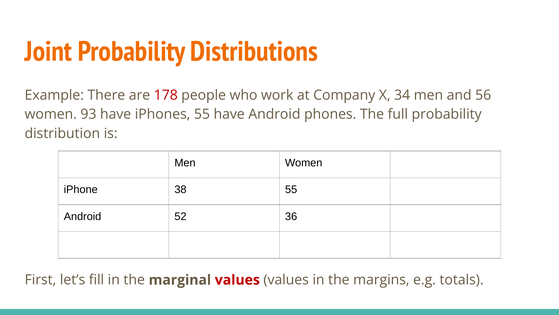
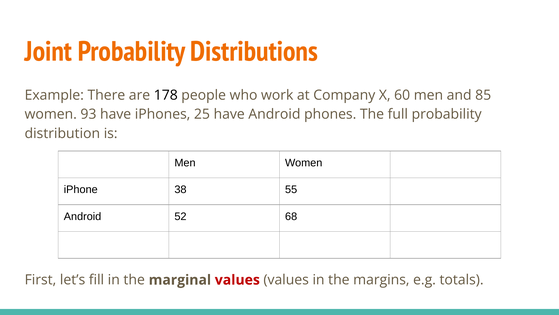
178 colour: red -> black (166, 95)
34: 34 -> 60 (402, 95)
56: 56 -> 85 (483, 95)
iPhones 55: 55 -> 25 (202, 114)
36: 36 -> 68 (291, 216)
